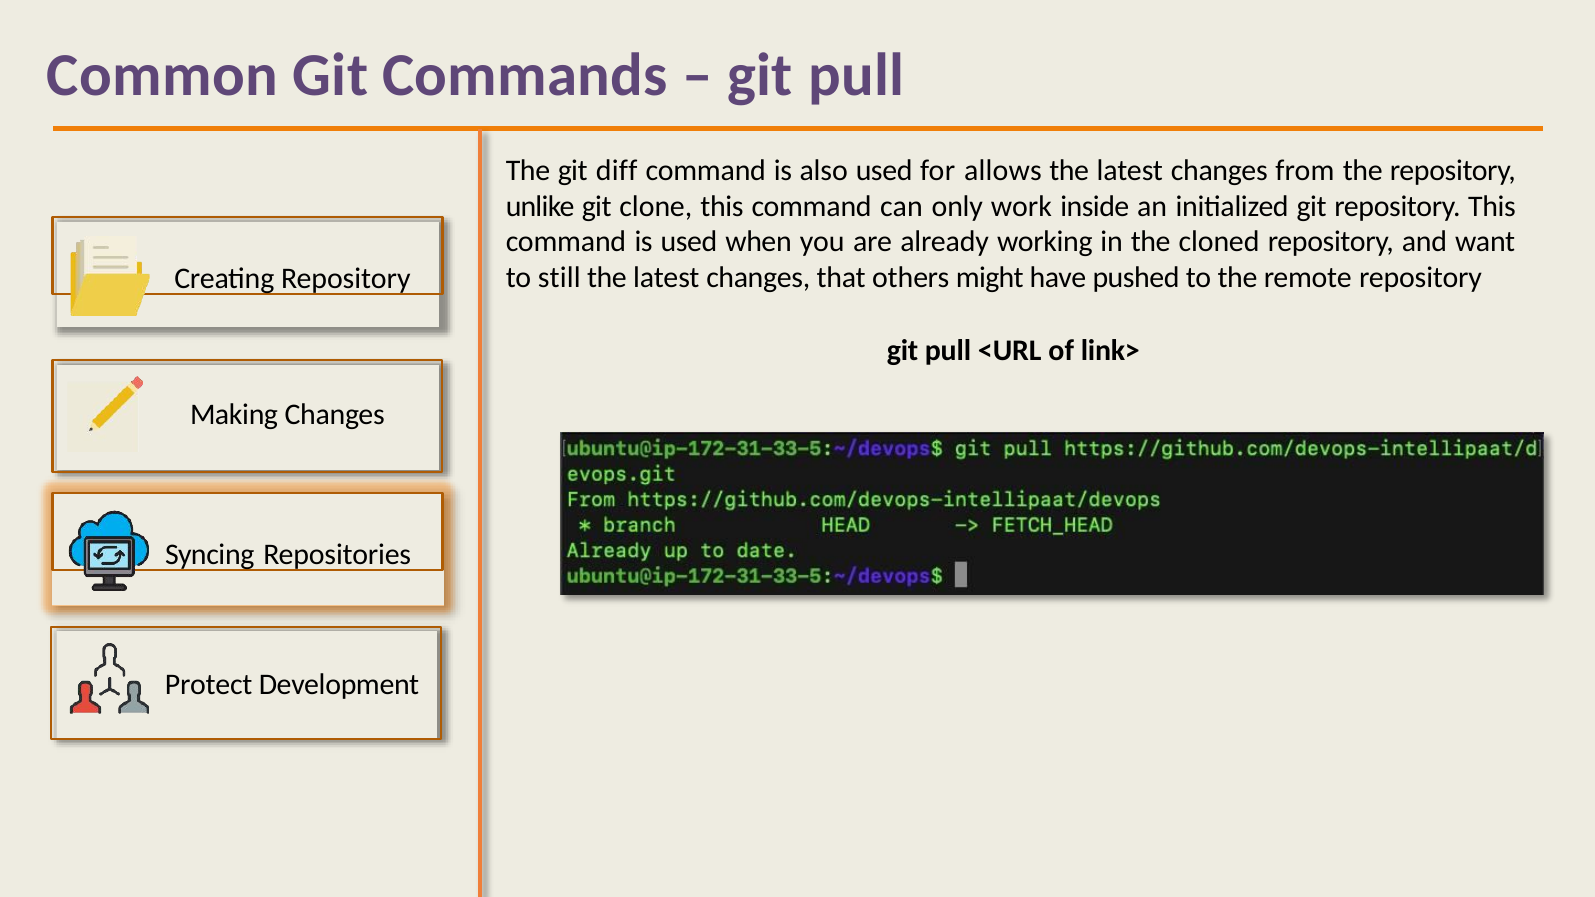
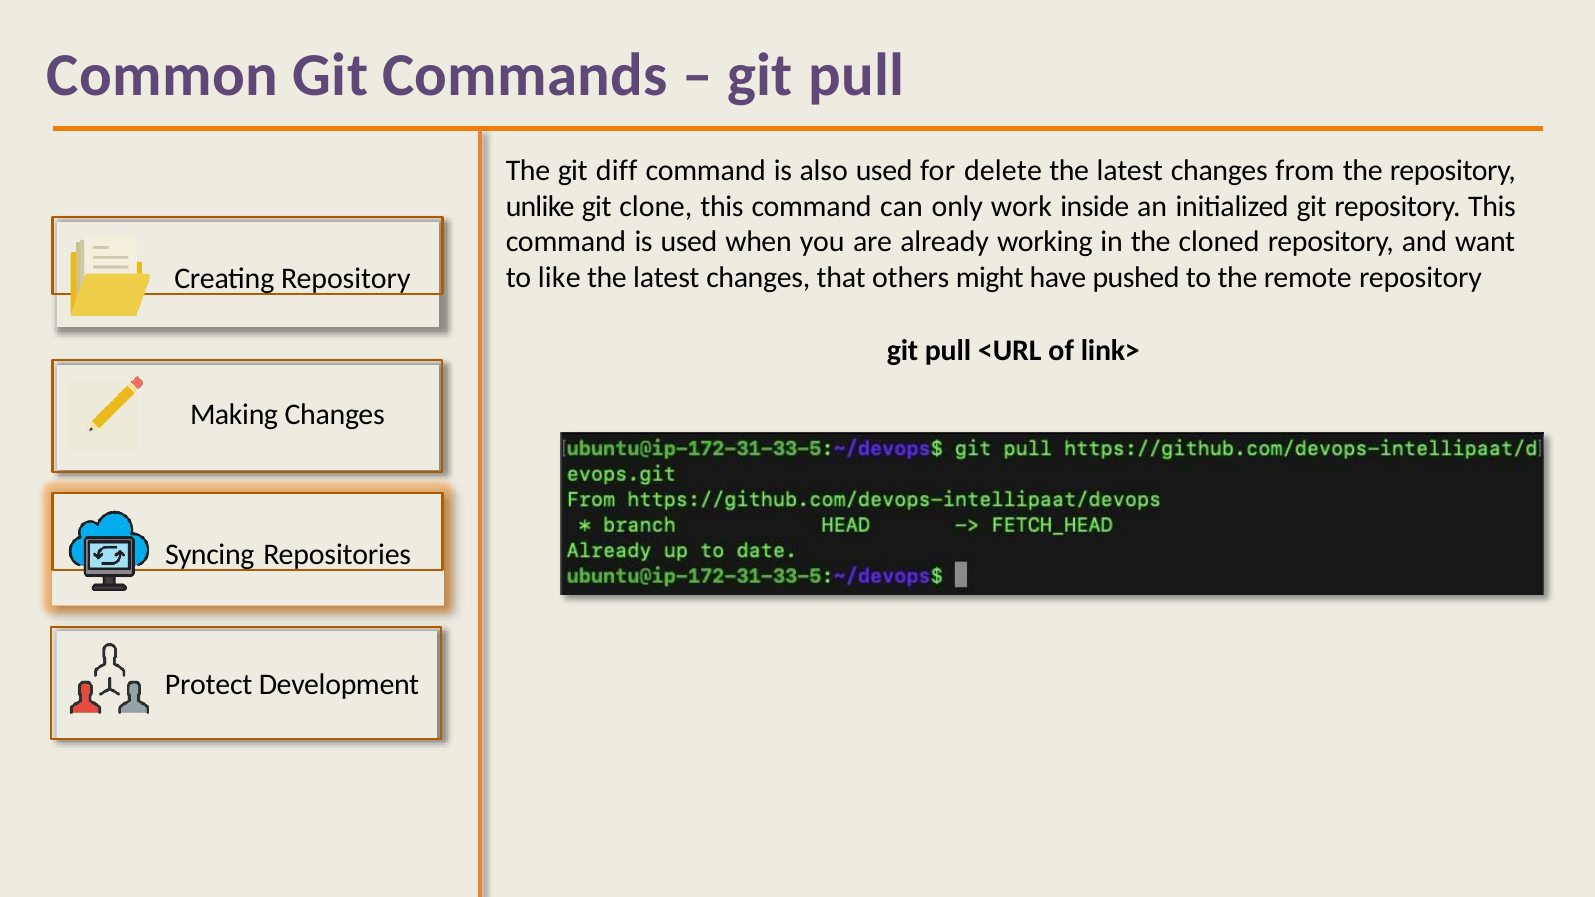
allows: allows -> delete (1003, 170)
still: still -> like (559, 278)
